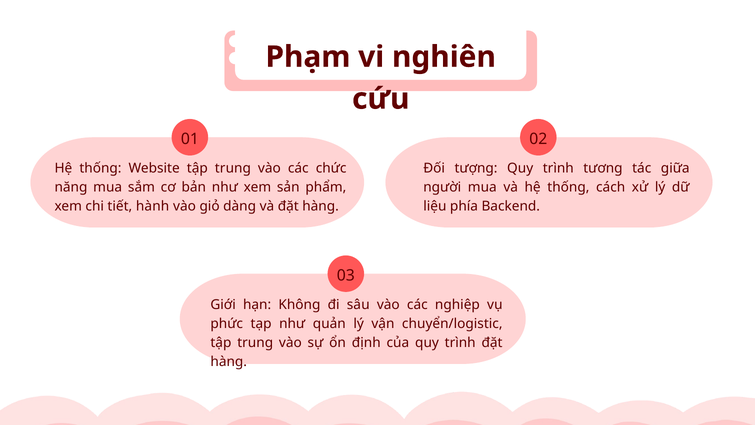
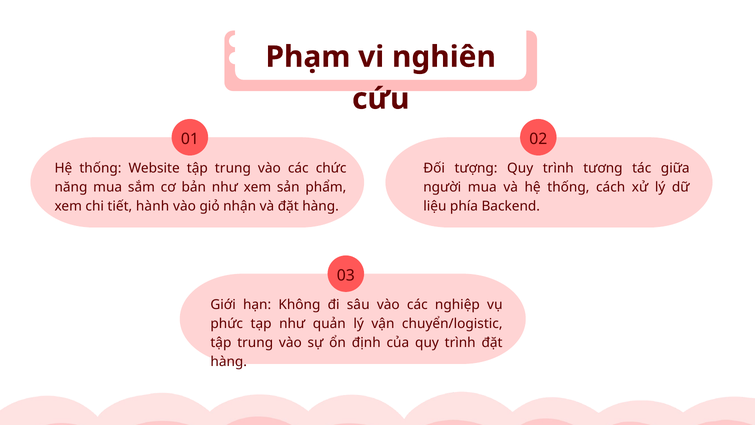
dàng: dàng -> nhận (240, 206)
